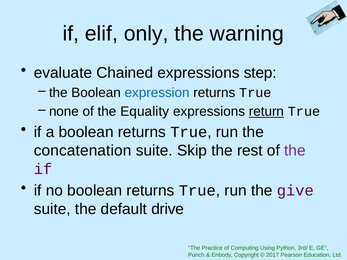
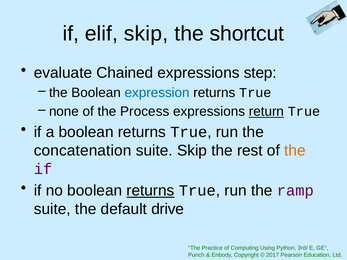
elif only: only -> skip (146, 34)
warning: warning -> shortcut (247, 34)
Equality: Equality -> Process (145, 112)
the colour: purple -> orange (295, 151)
returns underline: none -> present (150, 191)
give: give -> ramp (295, 191)
